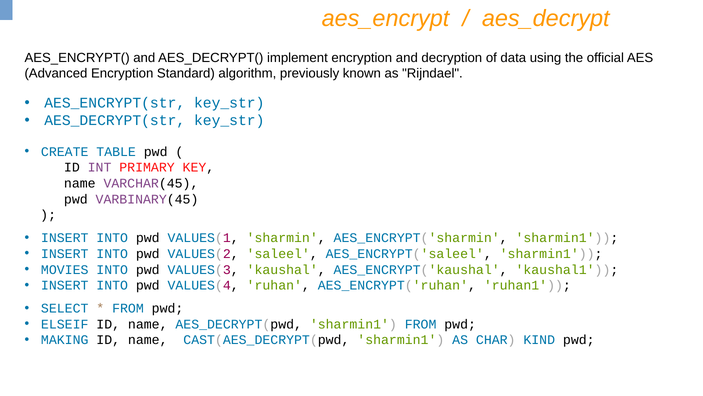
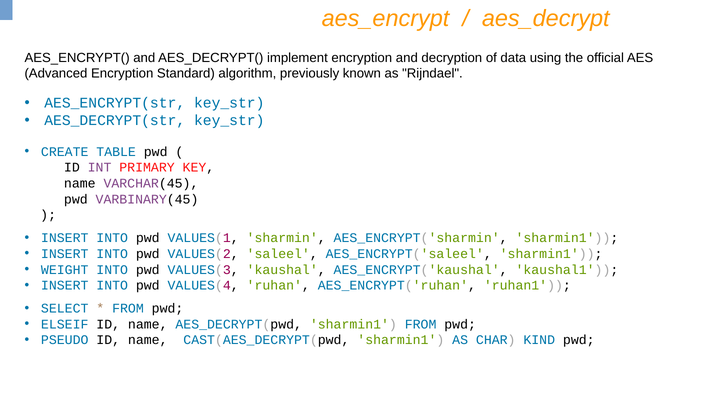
MOVIES: MOVIES -> WEIGHT (65, 269)
MAKING: MAKING -> PSEUDO (65, 340)
